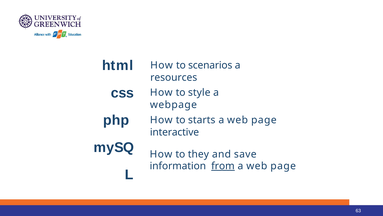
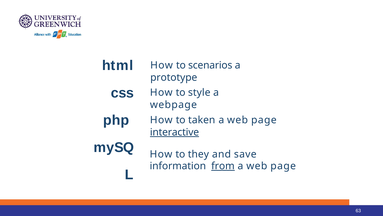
resources: resources -> prototype (174, 77)
starts: starts -> taken (202, 120)
interactive underline: none -> present (175, 132)
